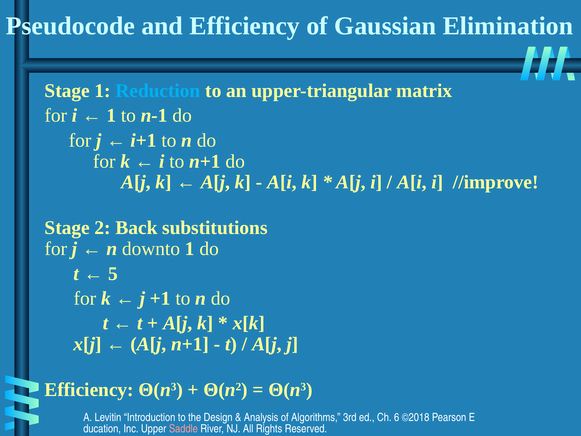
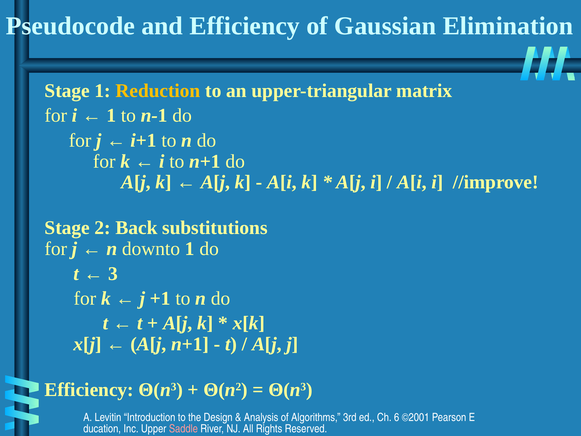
Reduction colour: light blue -> yellow (158, 91)
5: 5 -> 3 (113, 273)
©2018: ©2018 -> ©2001 (416, 417)
